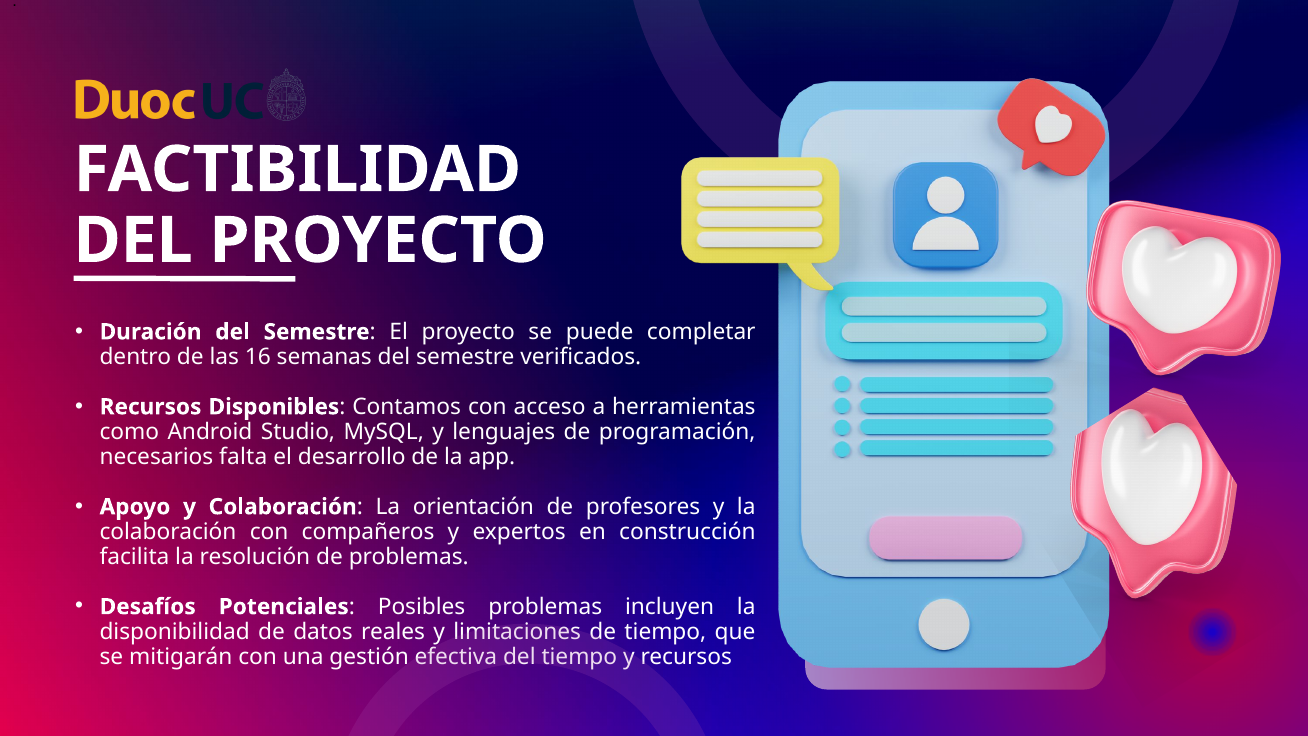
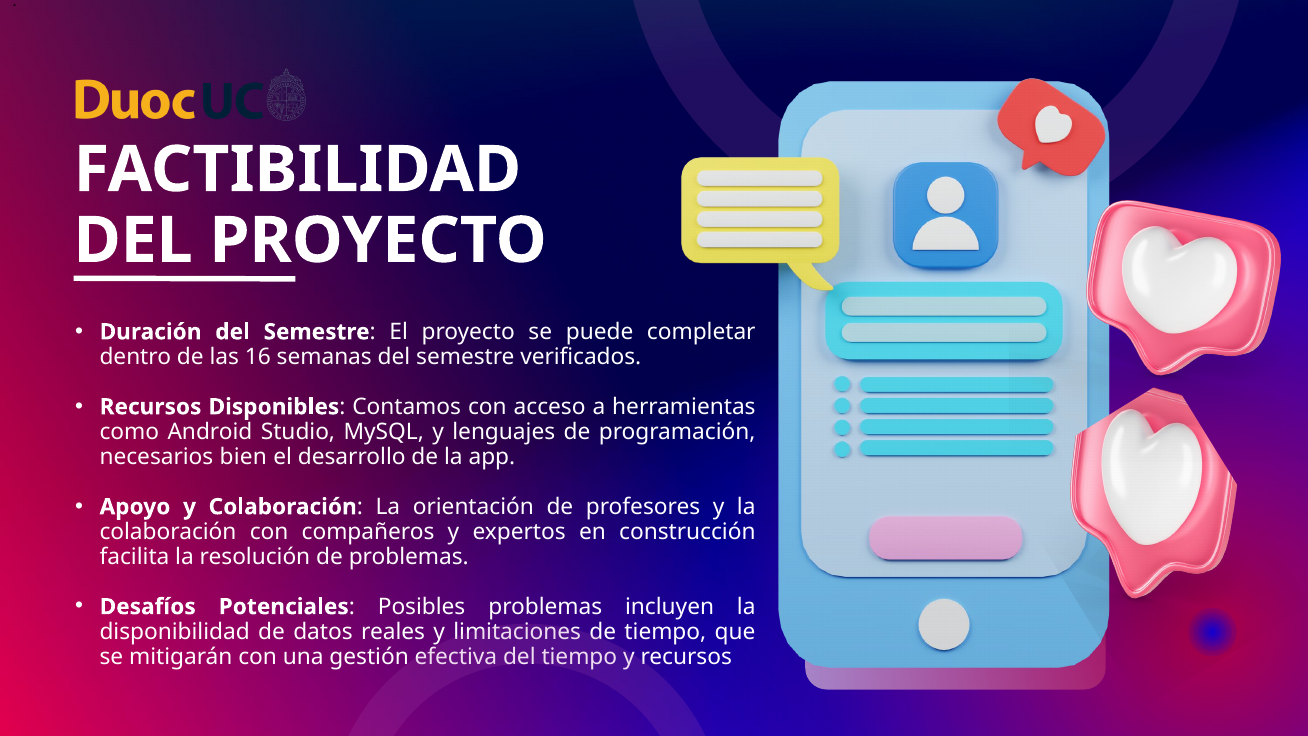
falta: falta -> bien (243, 457)
